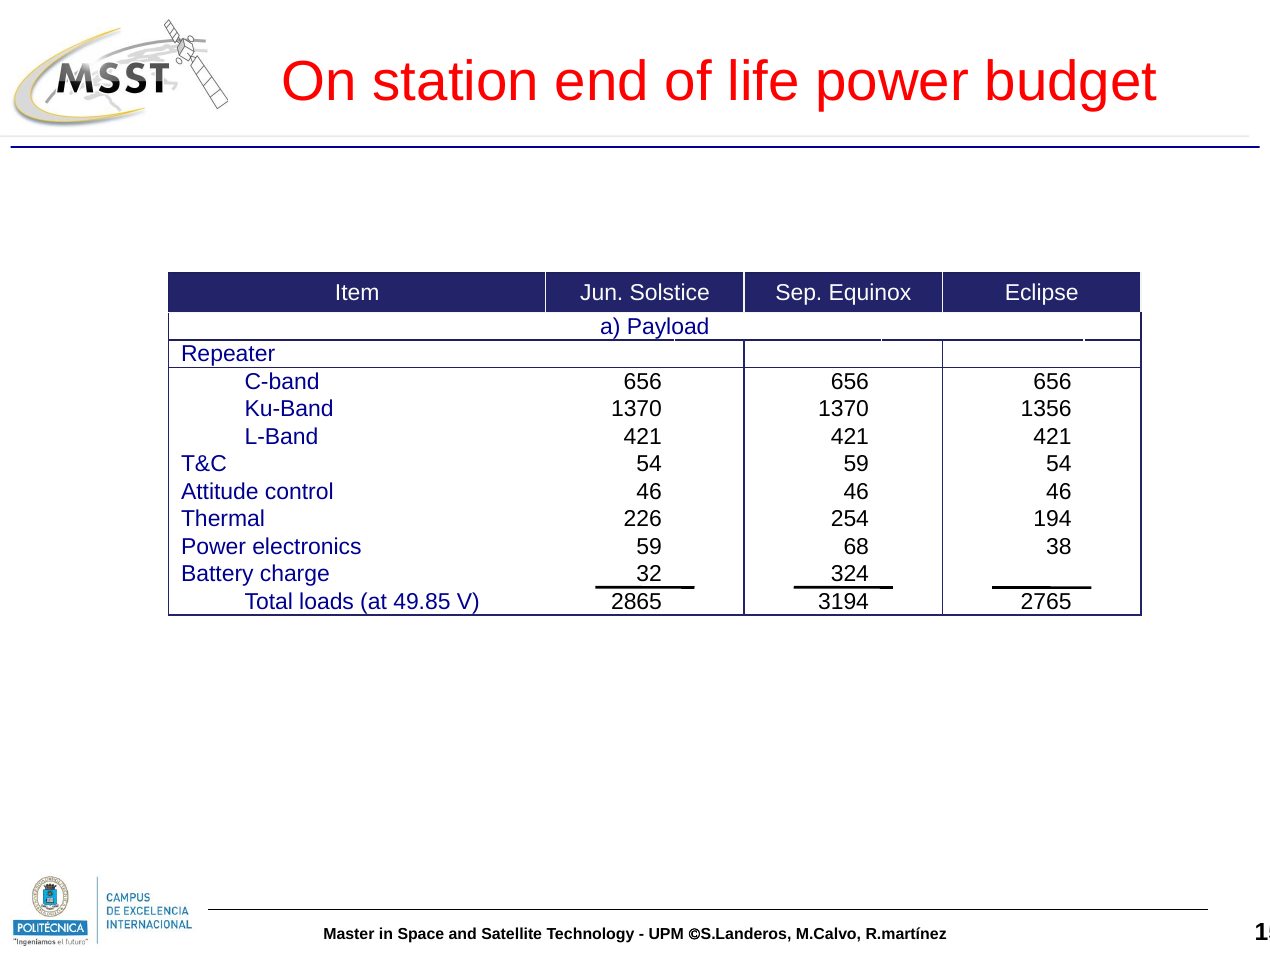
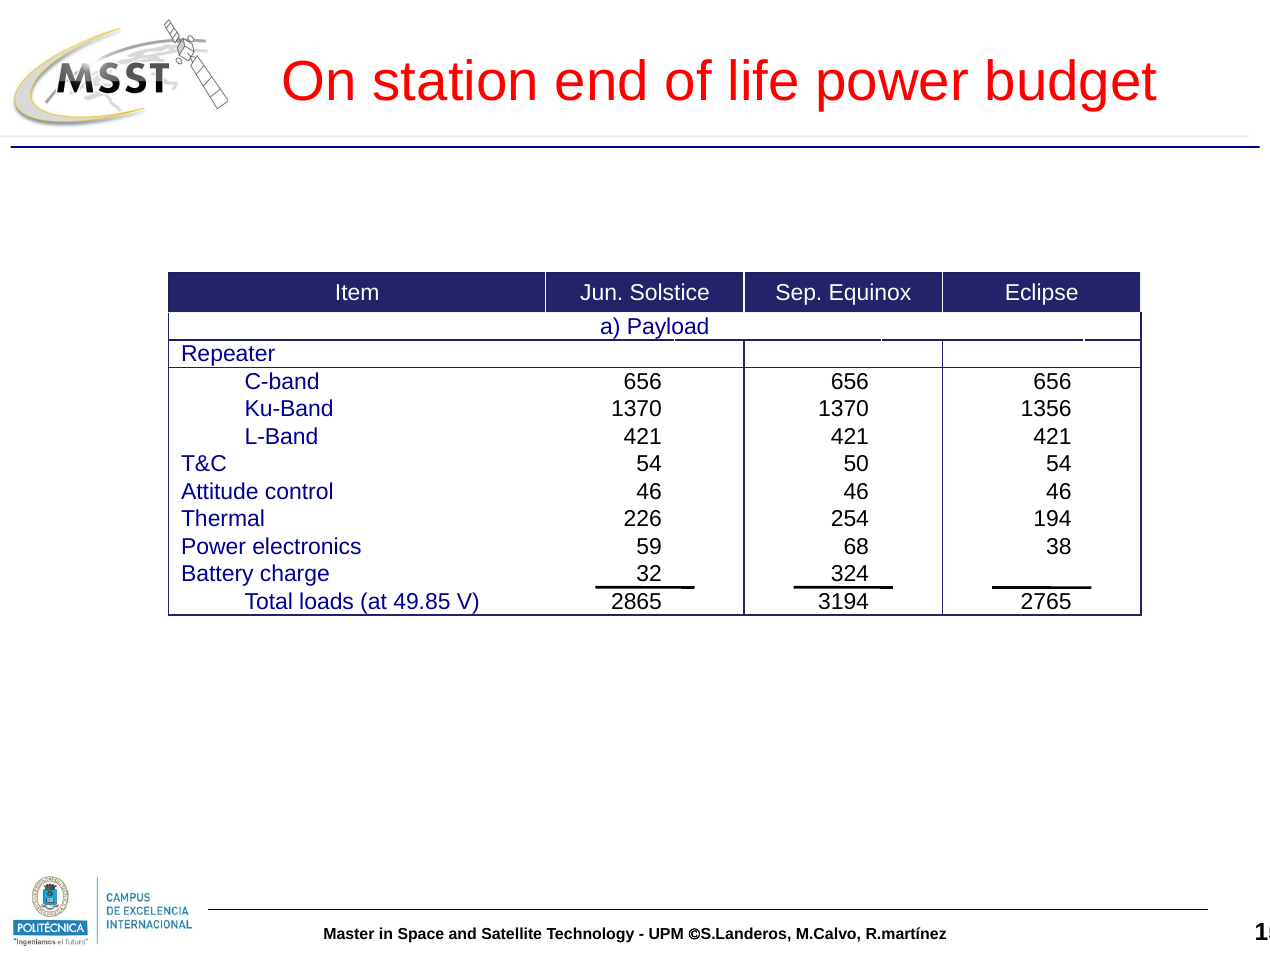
54 59: 59 -> 50 (856, 464)
